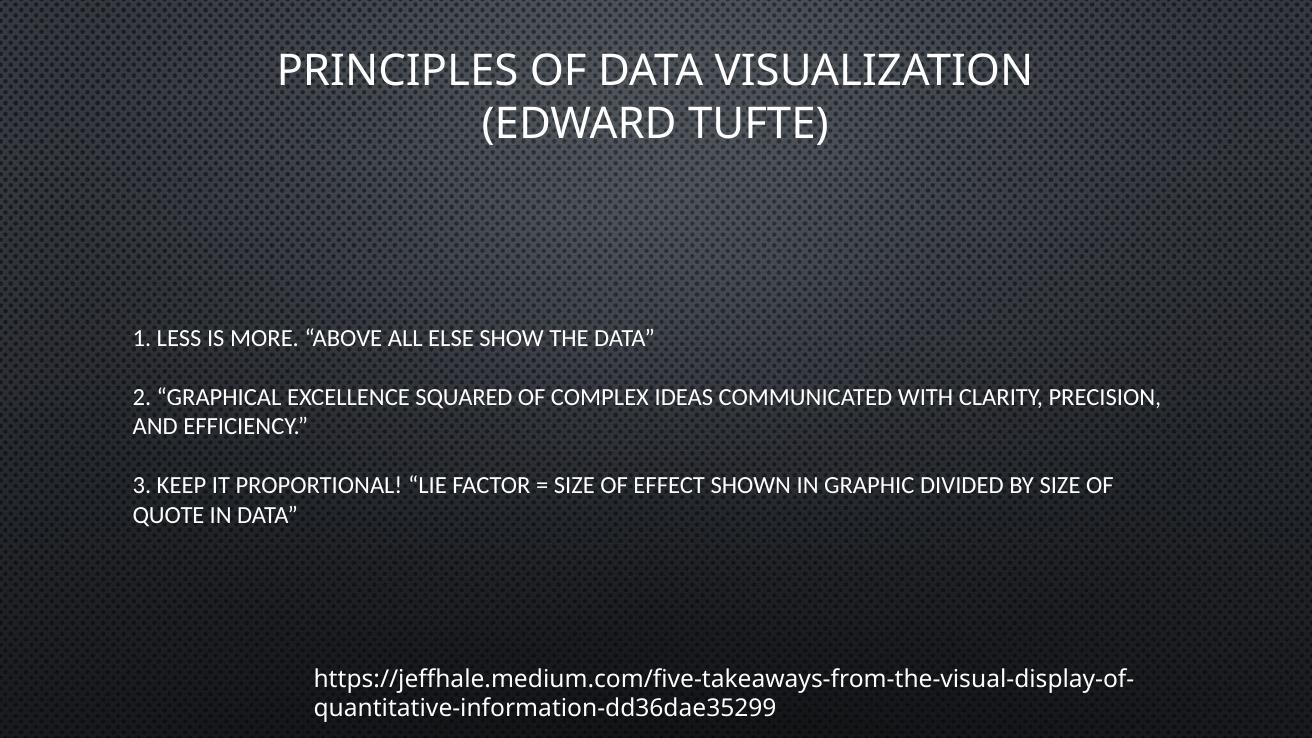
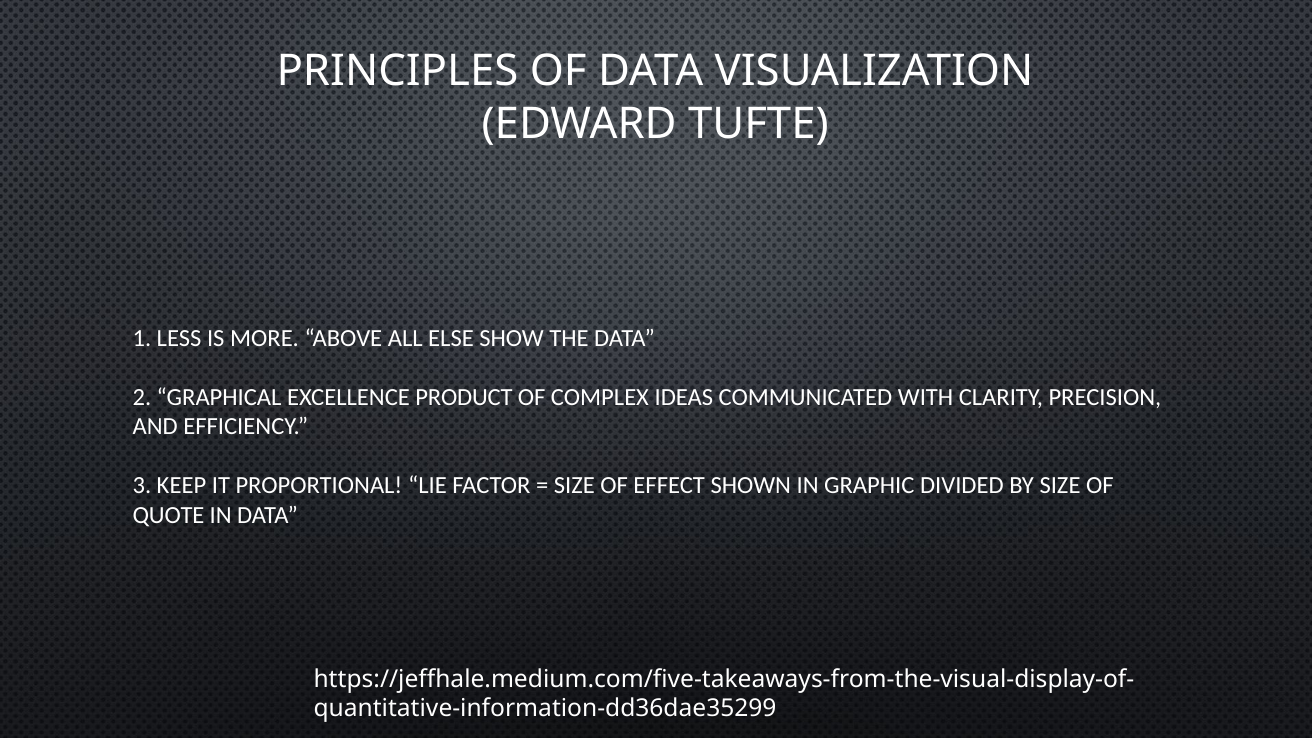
SQUARED: SQUARED -> PRODUCT (464, 397)
